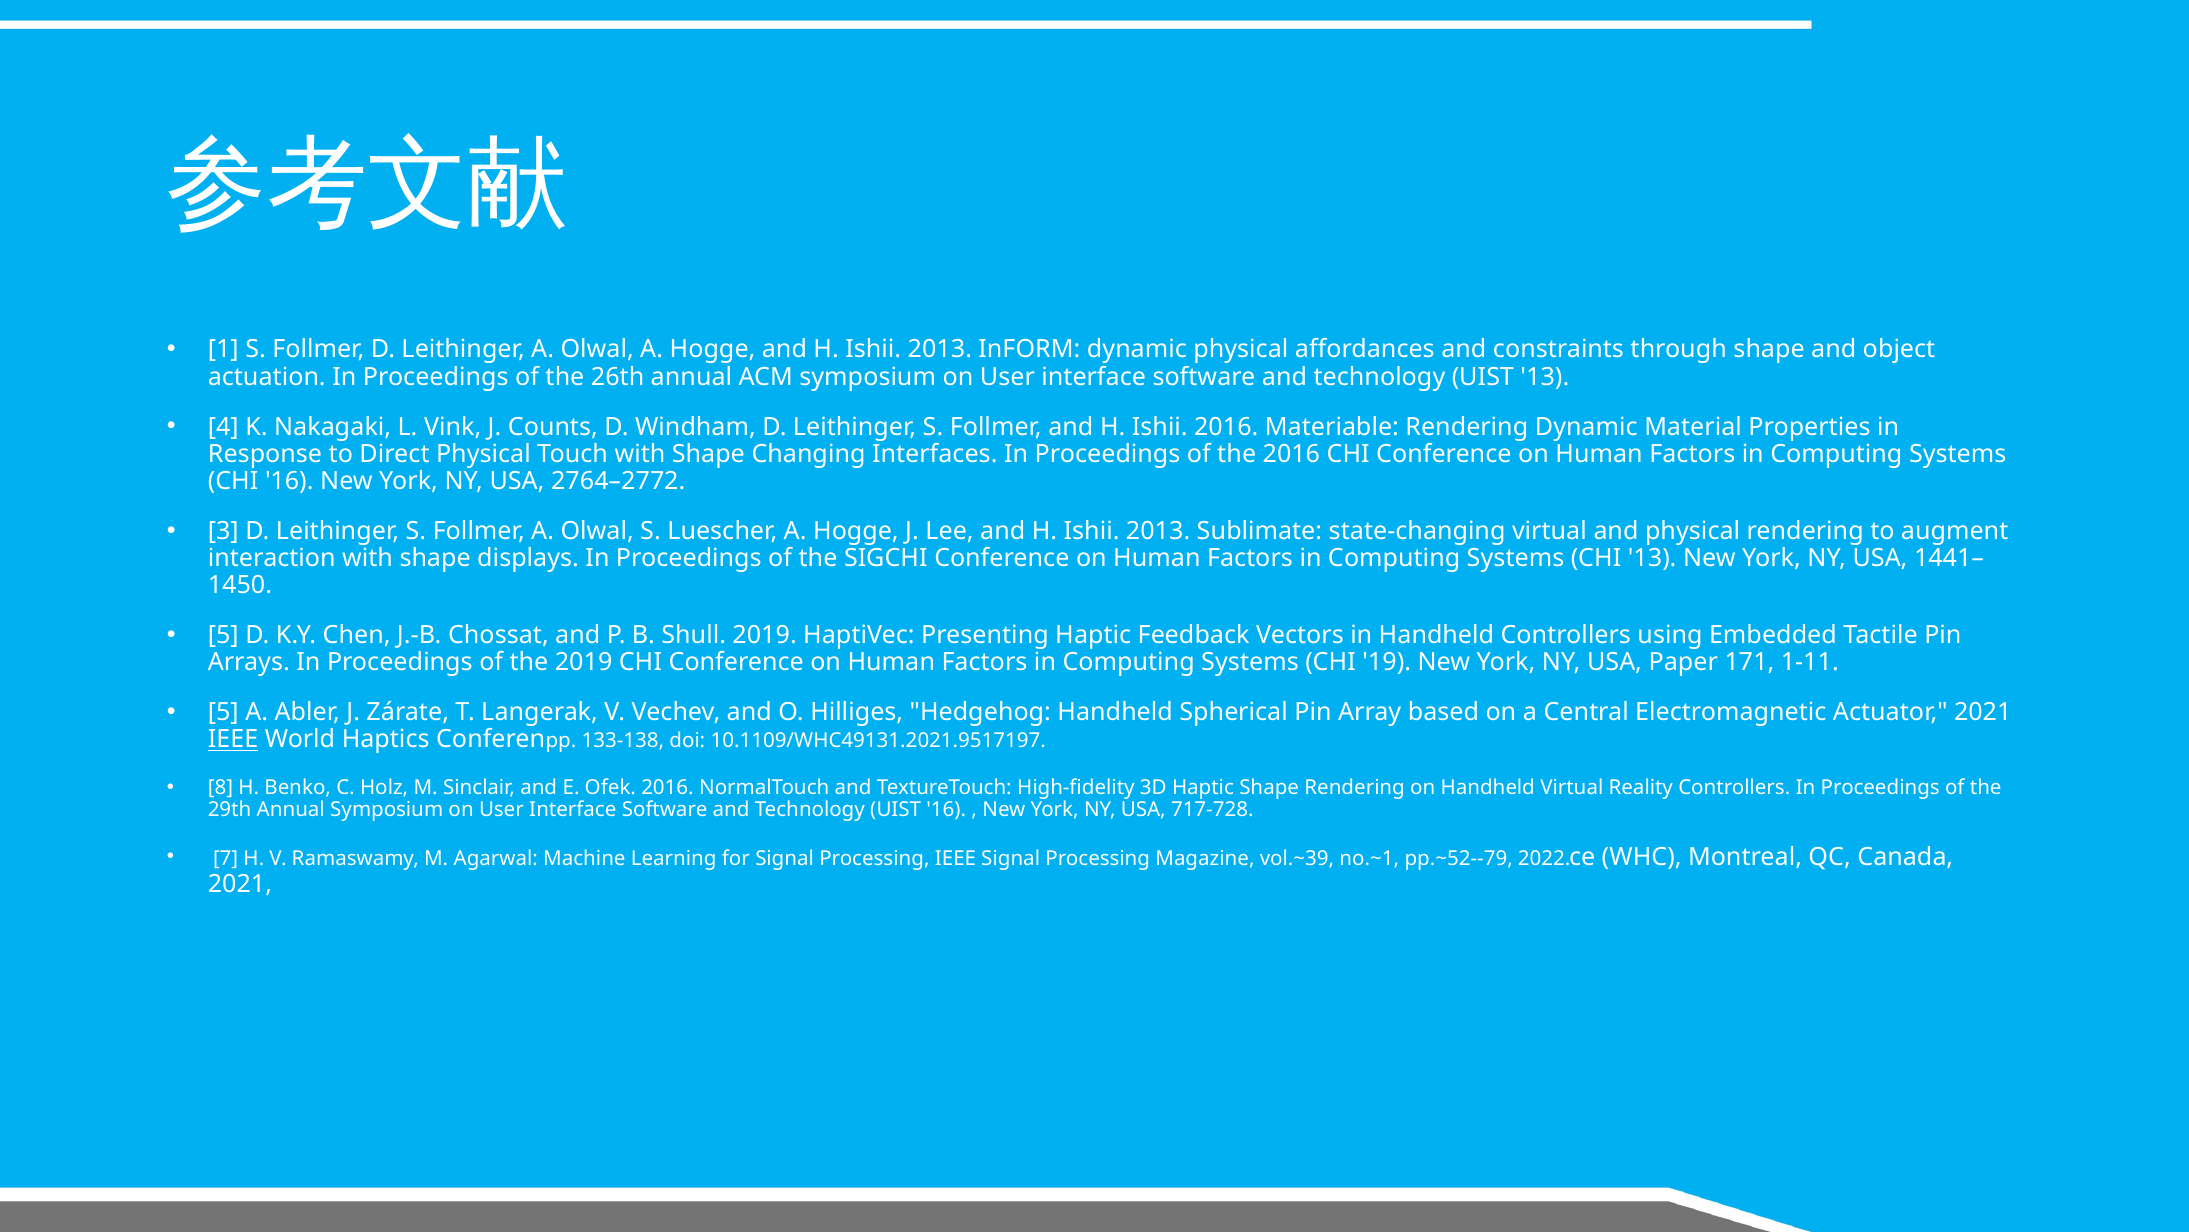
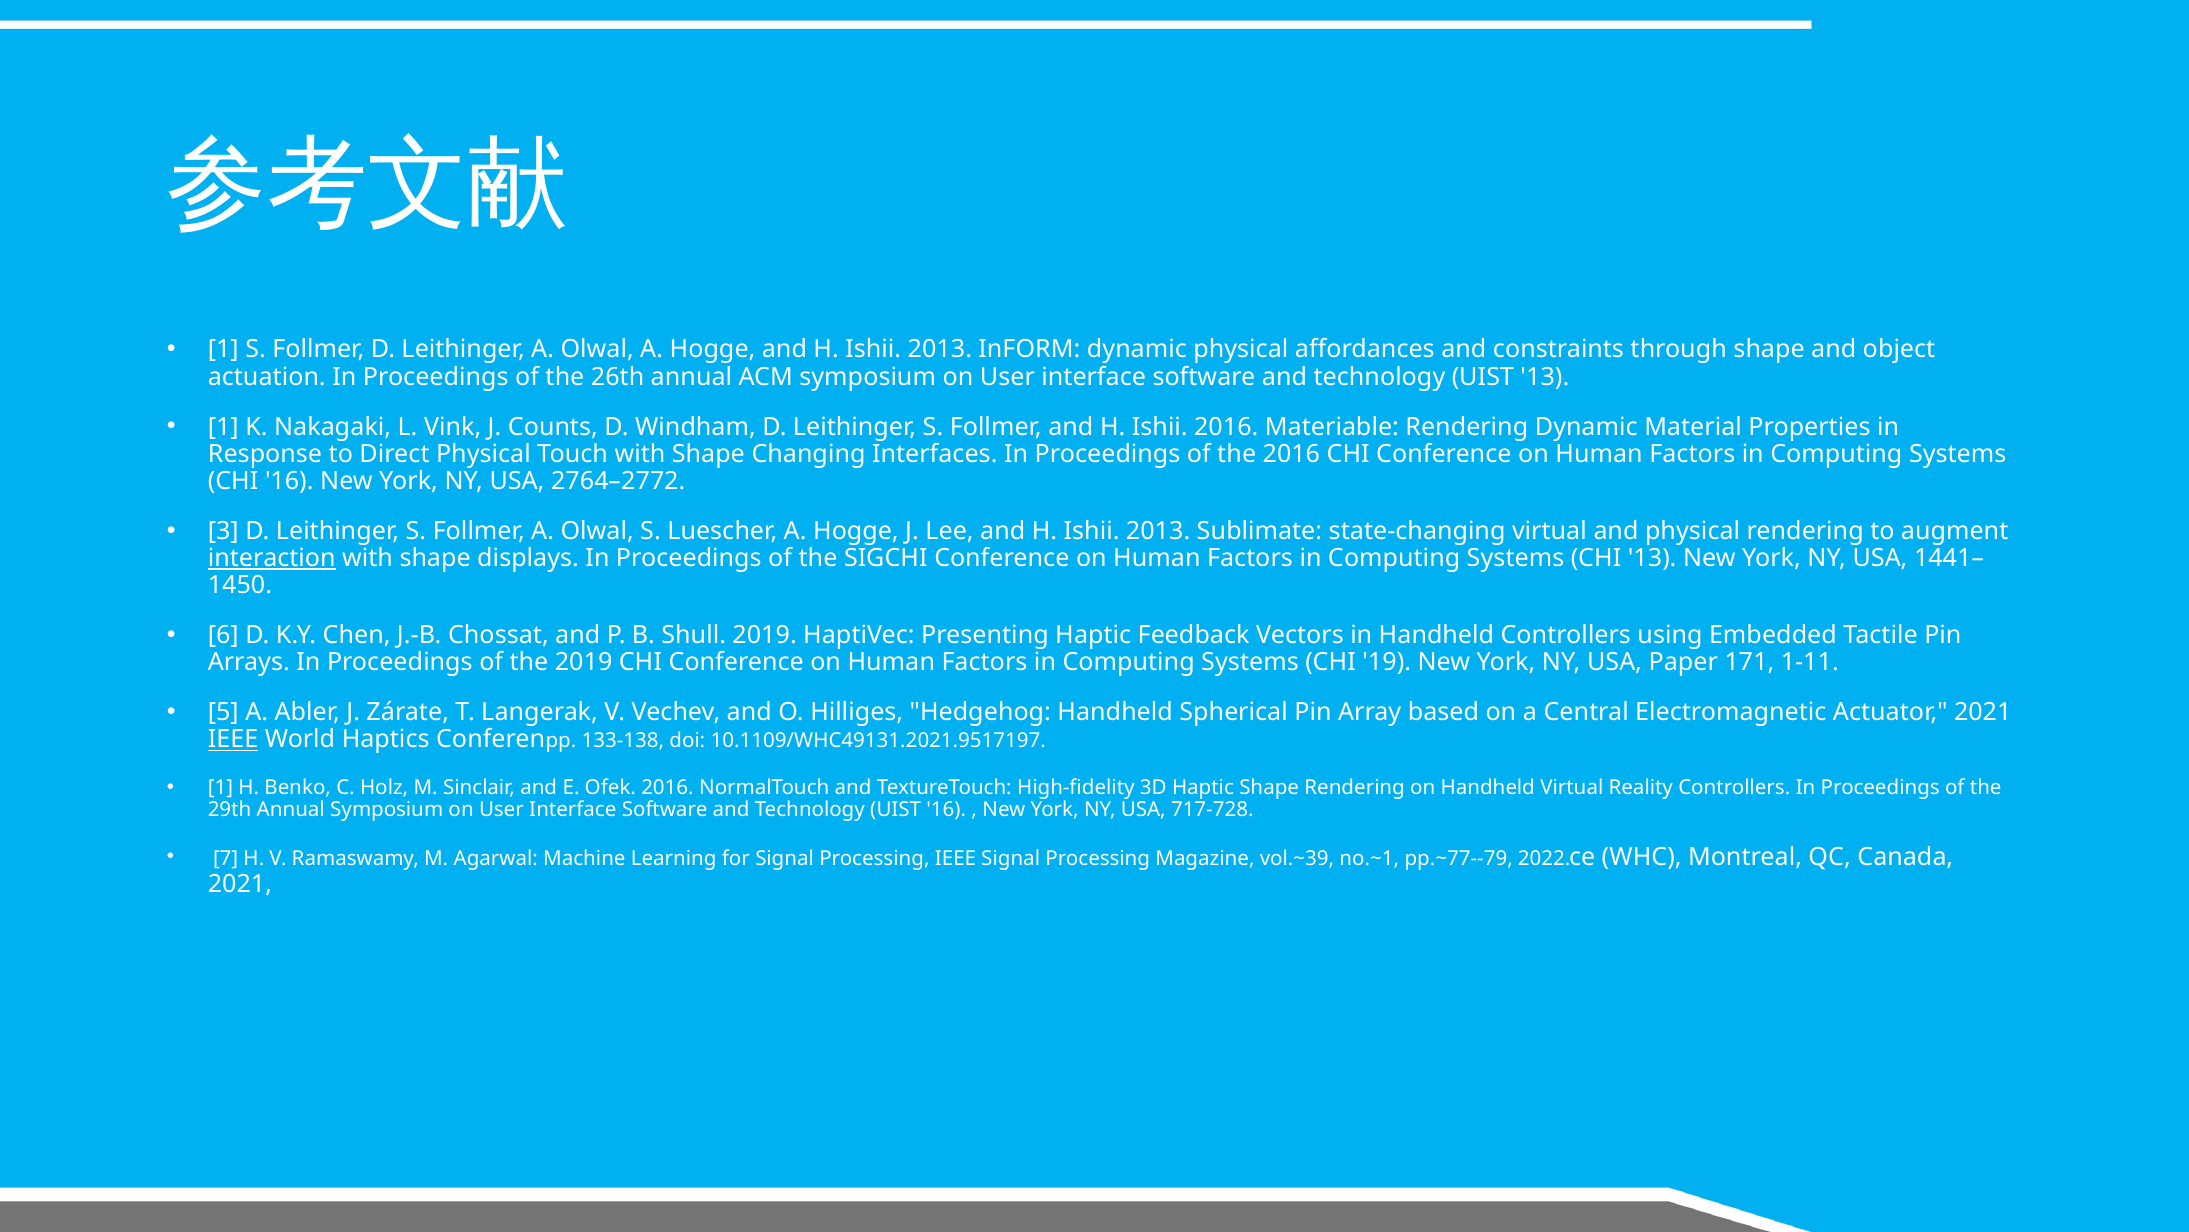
4: 4 -> 1 (223, 427)
interaction underline: none -> present (272, 558)
5: 5 -> 6 (223, 635)
8: 8 -> 1 (221, 787)
pp.~52--79: pp.~52--79 -> pp.~77--79 (1459, 858)
